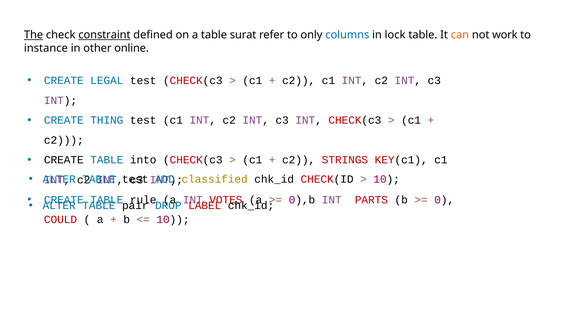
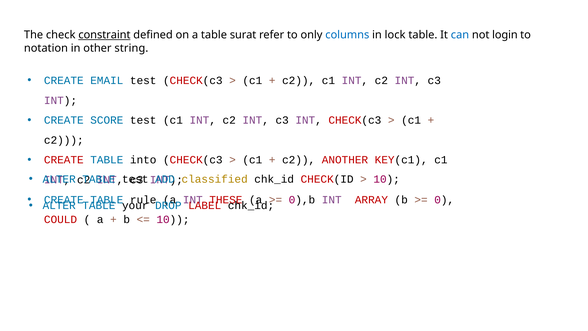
The underline: present -> none (34, 35)
can colour: orange -> blue (460, 35)
work: work -> login (505, 35)
instance: instance -> notation (46, 48)
online: online -> string (131, 48)
LEGAL: LEGAL -> EMAIL (107, 81)
THING: THING -> SCORE (107, 120)
CREATE colour: black -> red (64, 160)
STRINGS: STRINGS -> ANOTHER (345, 160)
VOTES: VOTES -> THESE (226, 200)
PARTS: PARTS -> ARRAY (371, 200)
pair: pair -> your (135, 205)
